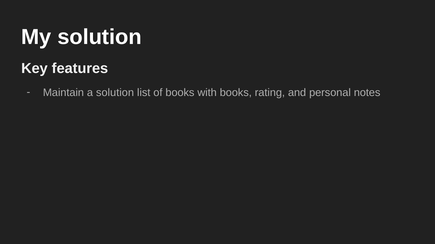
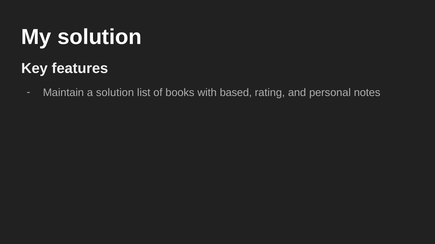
with books: books -> based (236, 93)
